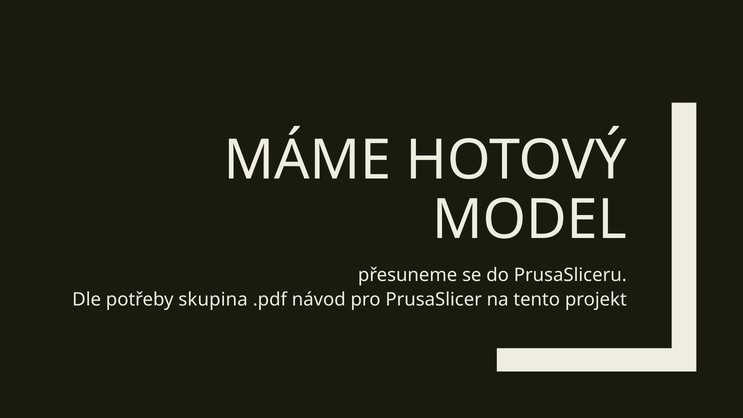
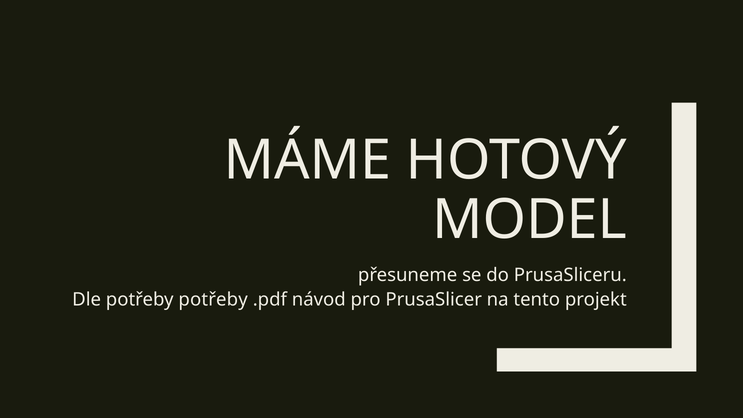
potřeby skupina: skupina -> potřeby (213, 300)
